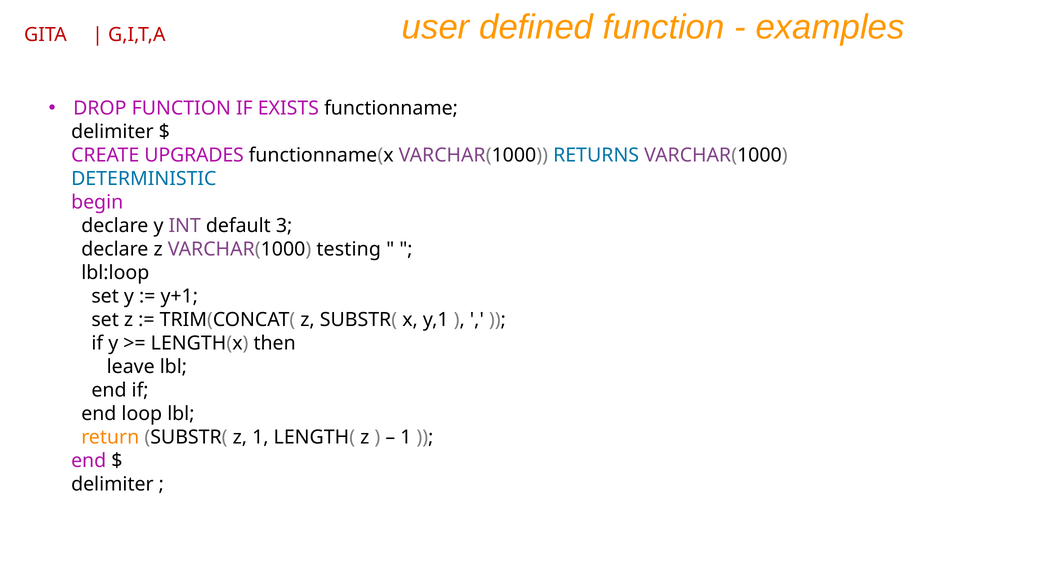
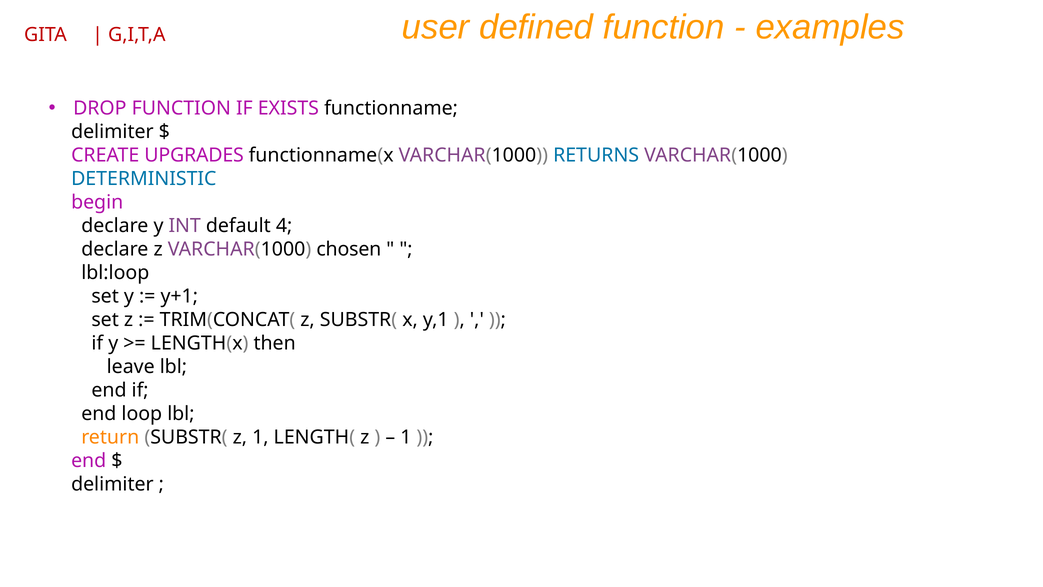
3: 3 -> 4 (284, 226)
testing: testing -> chosen (349, 249)
